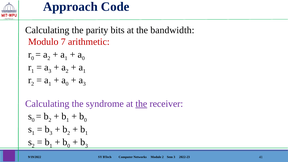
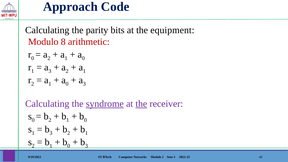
bandwidth: bandwidth -> equipment (172, 30)
7: 7 -> 8 (63, 42)
syndrome underline: none -> present (105, 104)
